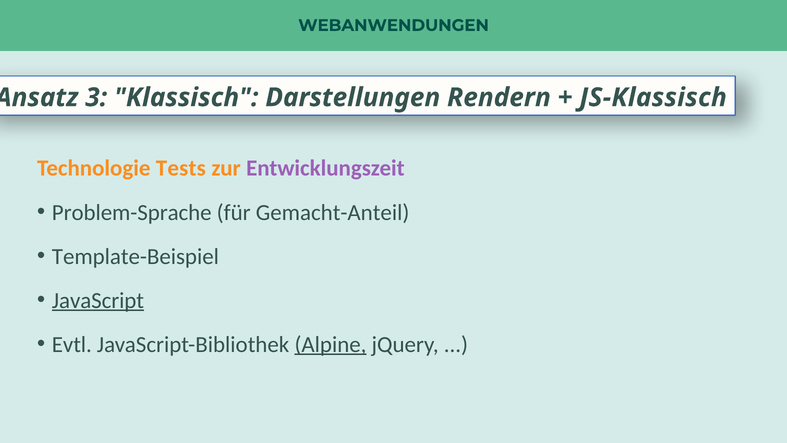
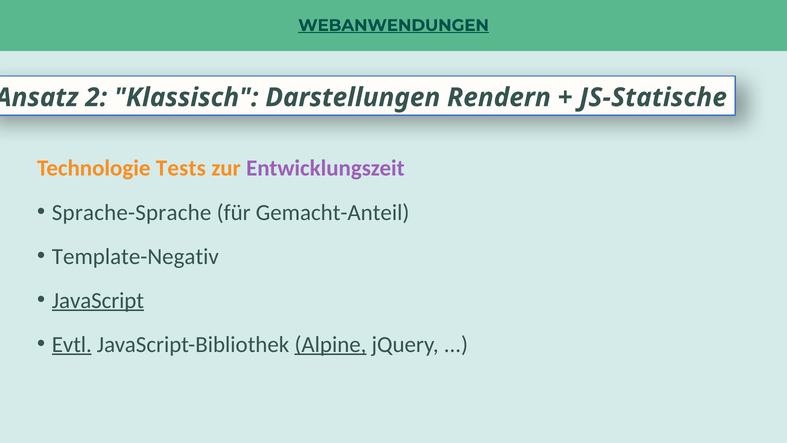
WEBANWENDUNGEN underline: none -> present (394, 25)
3: 3 -> 2 (96, 97)
JS-Klassisch: JS-Klassisch -> JS-Statische (653, 97)
Problem-Sprache: Problem-Sprache -> Sprache-Sprache (132, 212)
Template-Beispiel: Template-Beispiel -> Template-Negativ (135, 256)
Evtl underline: none -> present (72, 344)
